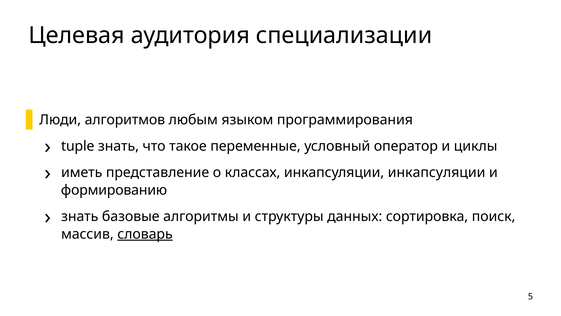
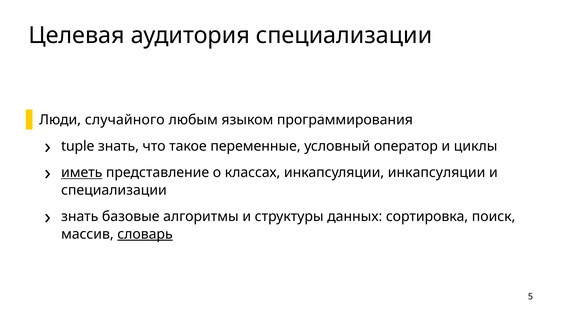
алгоритмов: алгоритмов -> случайного (125, 120)
иметь underline: none -> present (82, 172)
формированию: формированию -> специализации (114, 190)
